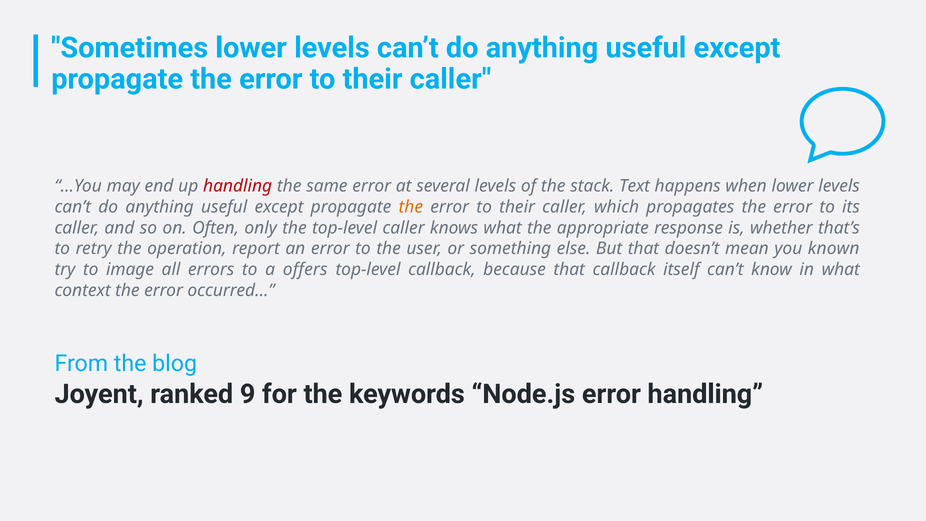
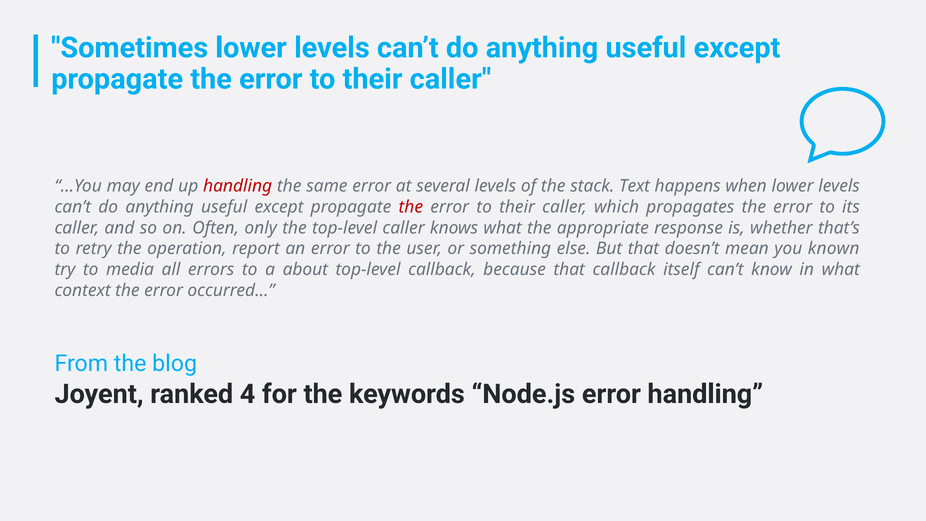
the colour: orange -> red (411, 207)
image: image -> media (130, 269)
offers: offers -> about (305, 269)
9: 9 -> 4 (248, 394)
